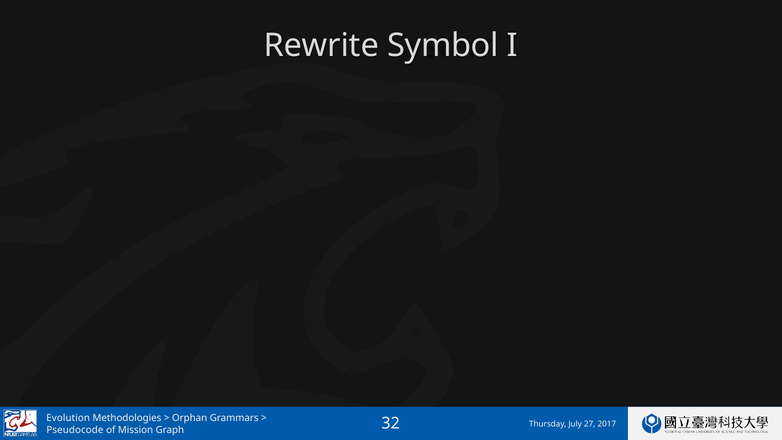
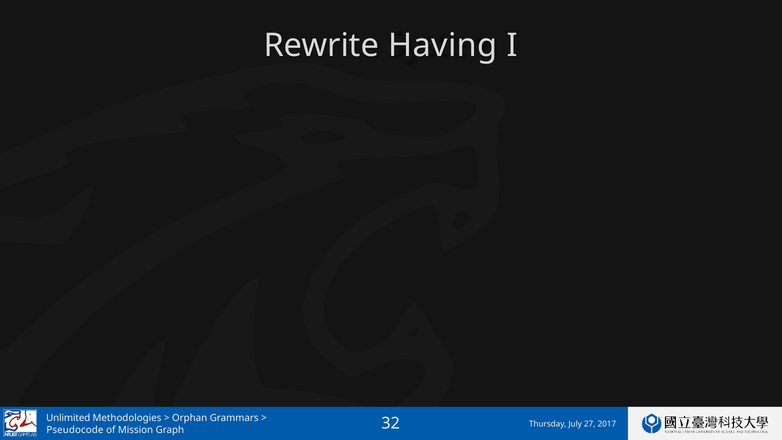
Symbol: Symbol -> Having (443, 46)
Evolution: Evolution -> Unlimited (68, 418)
